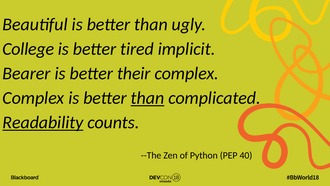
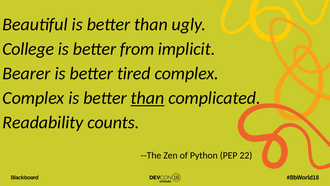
tired: tired -> from (137, 49)
their: their -> tired (134, 73)
Readability underline: present -> none (43, 122)
40: 40 -> 22 (246, 155)
